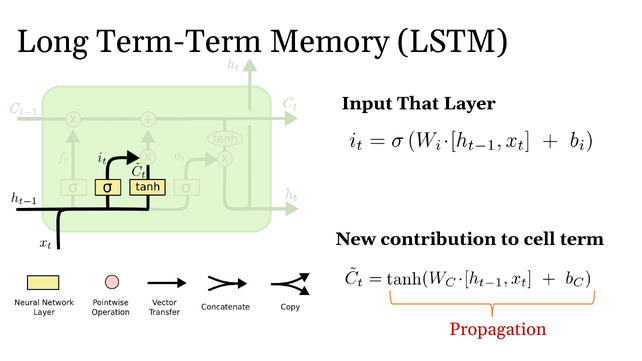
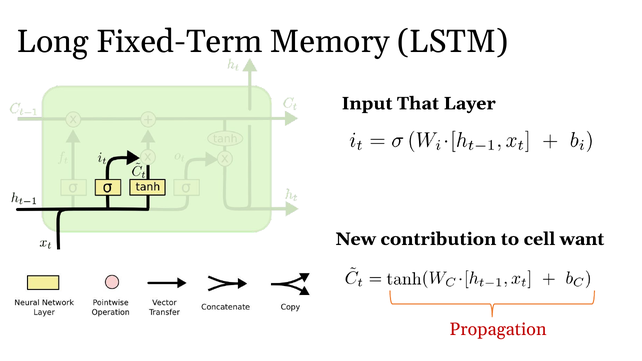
Term-Term: Term-Term -> Fixed-Term (179, 42)
term: term -> want (582, 239)
